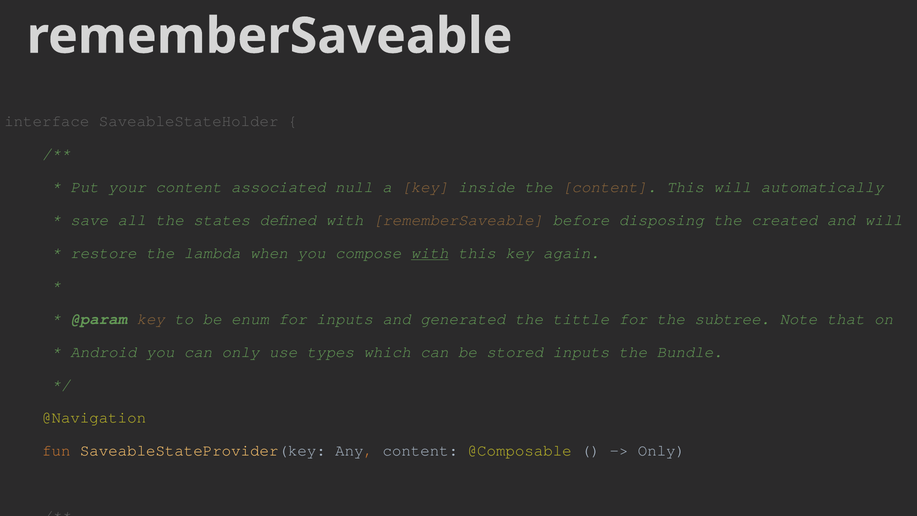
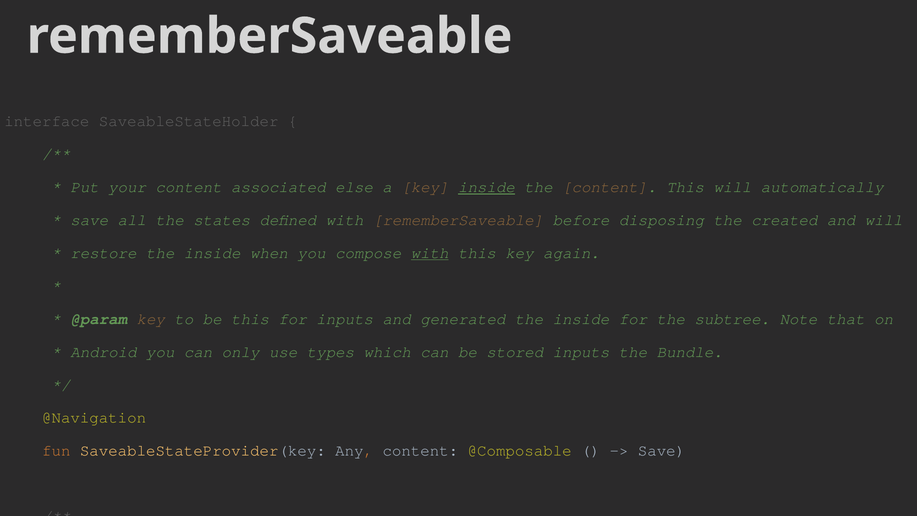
null: null -> else (354, 187)
inside underline: none -> present (487, 187)
restore the lambda: lambda -> inside (212, 253)
be enum: enum -> this (250, 319)
tittle: tittle -> inside (581, 319)
Only: Only -> Save (662, 451)
